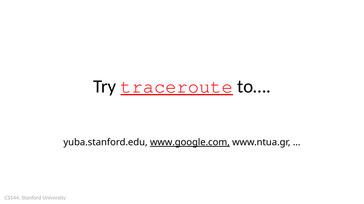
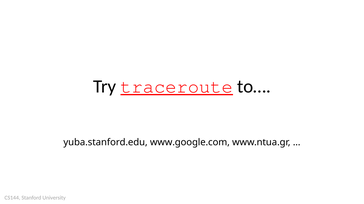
www.google.com underline: present -> none (190, 143)
